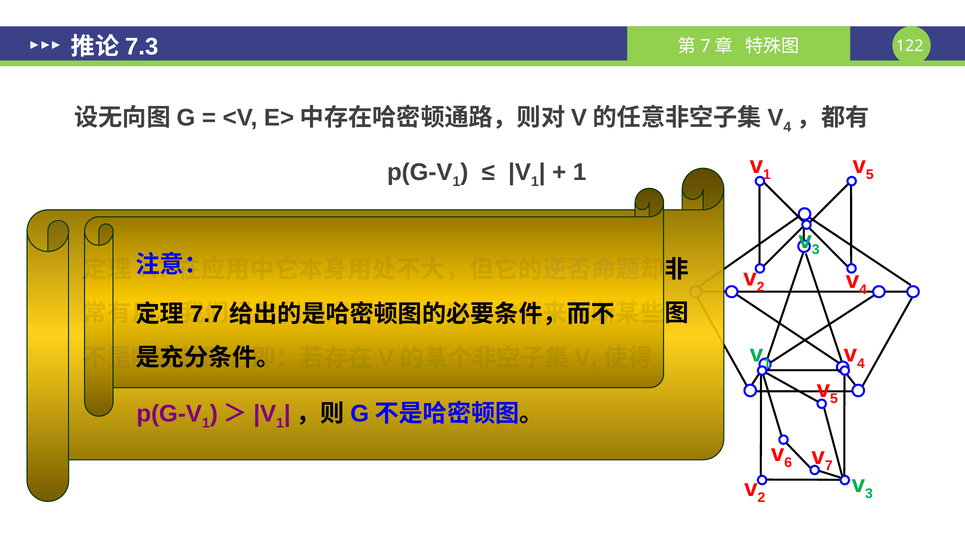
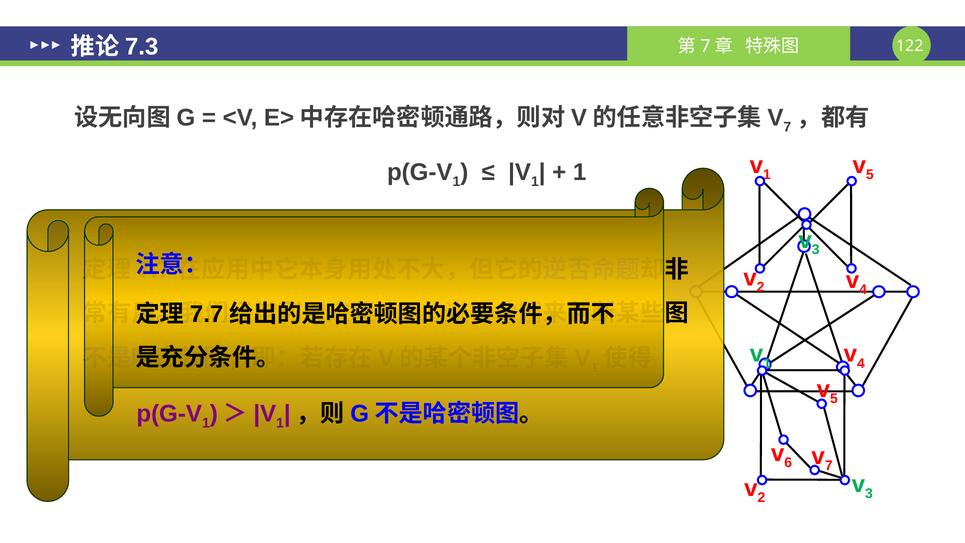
4: 4 -> 7 (787, 127)
